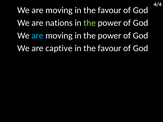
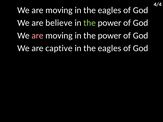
moving in the favour: favour -> eagles (110, 10)
nations: nations -> believe (59, 23)
are colour: light blue -> pink (38, 36)
favour: favour -> eagles (110, 48)
